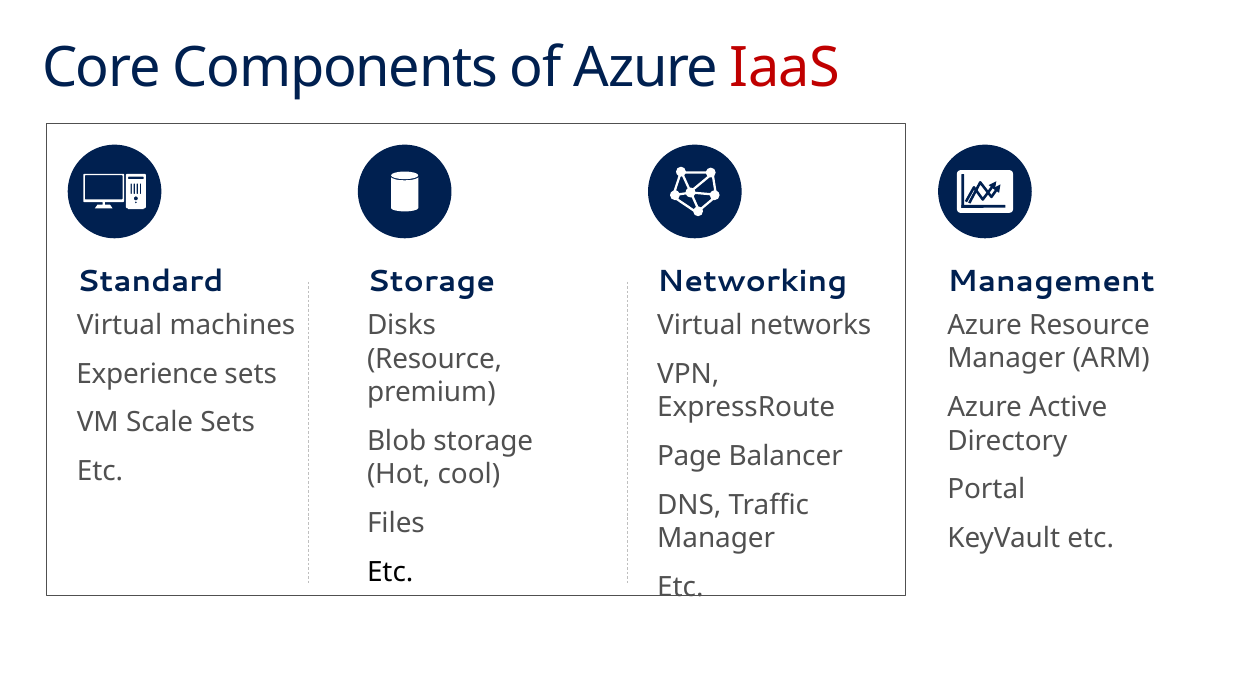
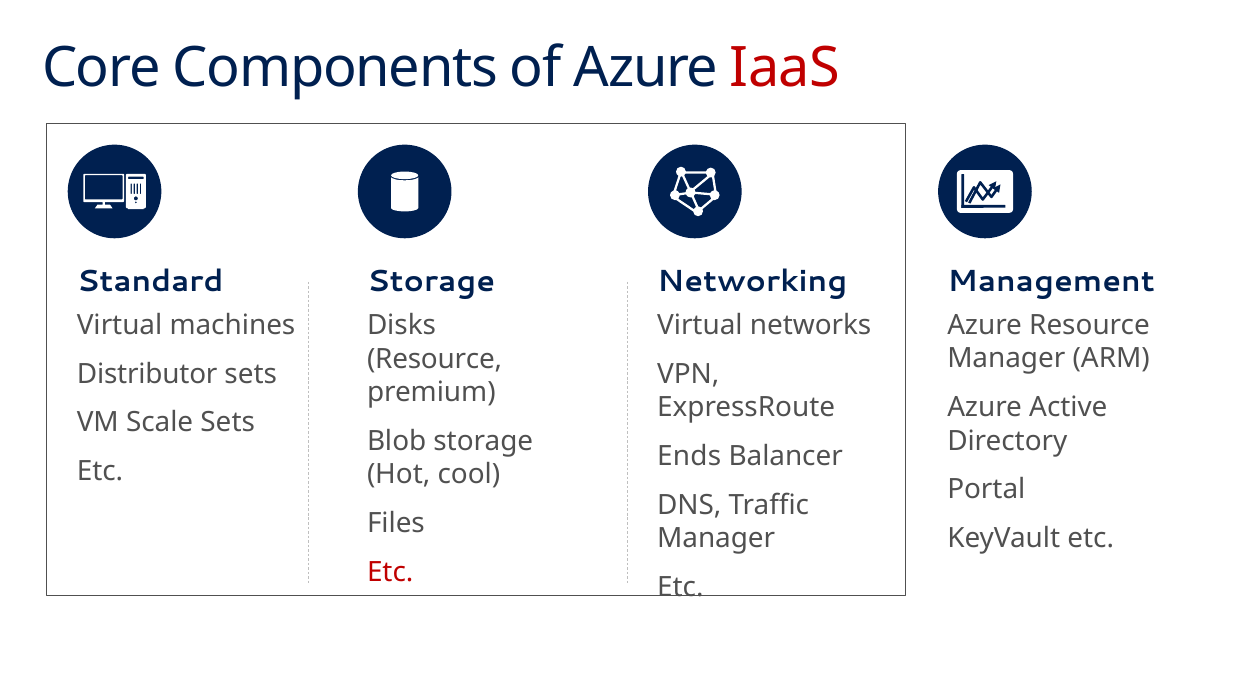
Experience: Experience -> Distributor (147, 374)
Page: Page -> Ends (689, 456)
Etc colour: black -> red (390, 572)
